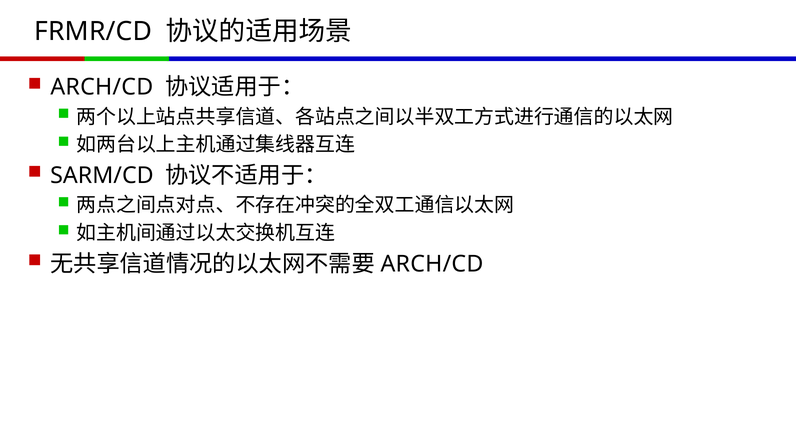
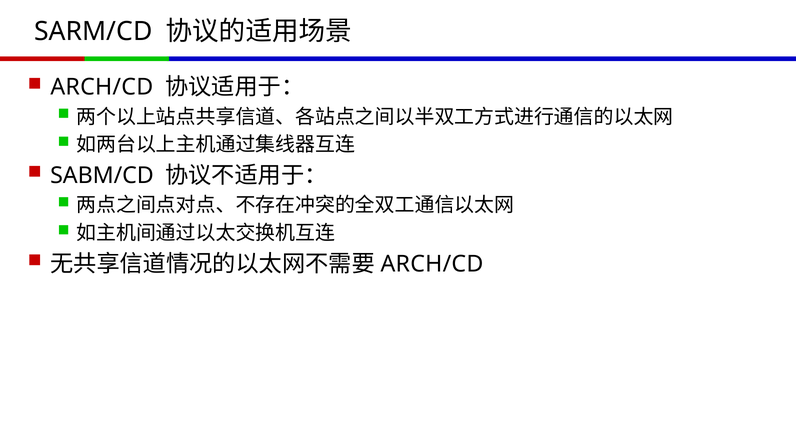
FRMR/CD: FRMR/CD -> SARM/CD (93, 31)
SARM/CD: SARM/CD -> SABM/CD (102, 176)
